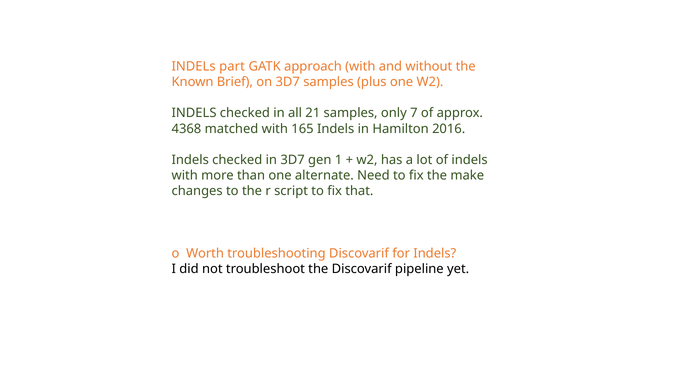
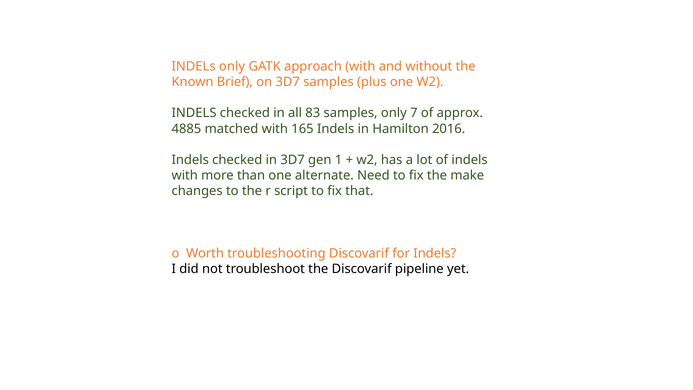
INDELs part: part -> only (232, 66)
21: 21 -> 83 (313, 113)
4368: 4368 -> 4885 (186, 129)
